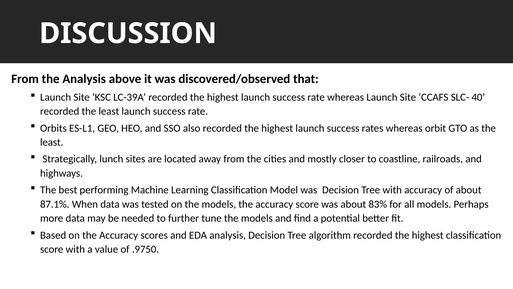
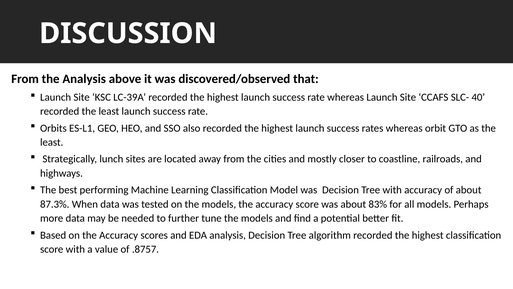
87.1%: 87.1% -> 87.3% (55, 204)
.9750: .9750 -> .8757 (145, 249)
